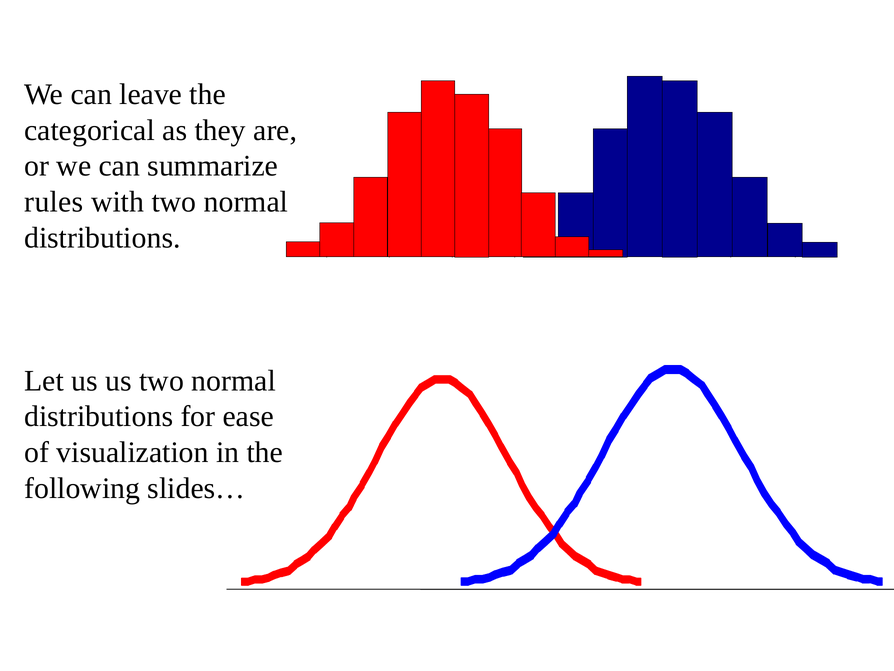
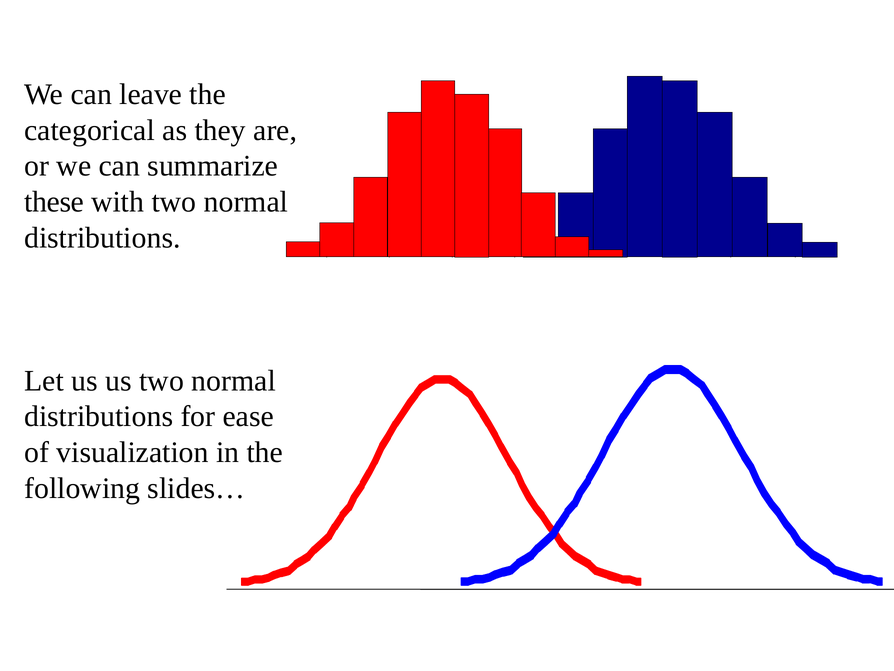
rules: rules -> these (54, 202)
